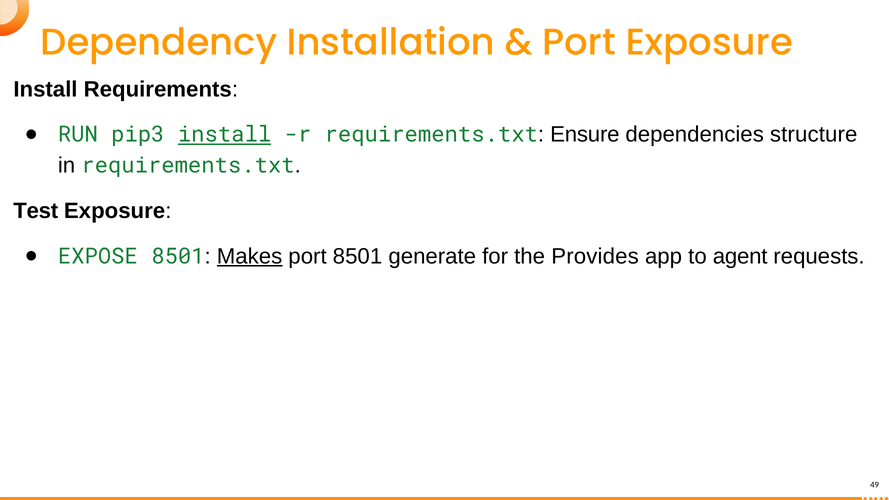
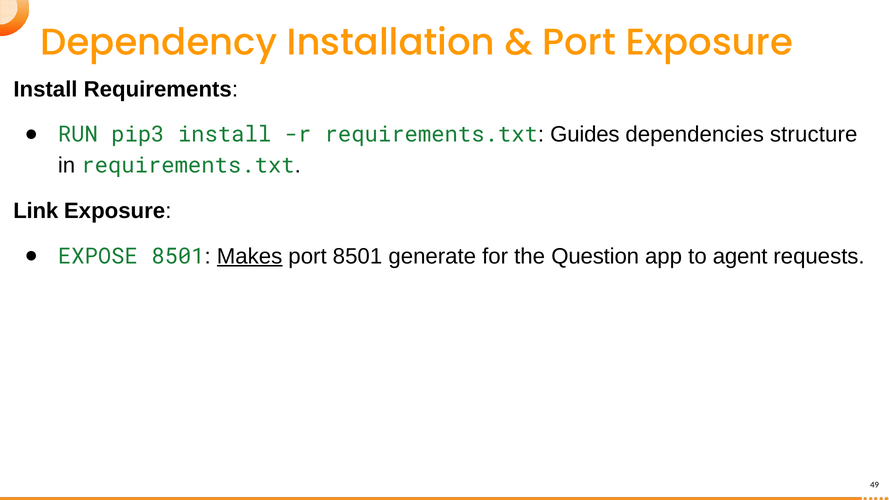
install underline: present -> none (225, 135)
Ensure: Ensure -> Guides (585, 135)
Test: Test -> Link (36, 211)
Provides: Provides -> Question (595, 256)
